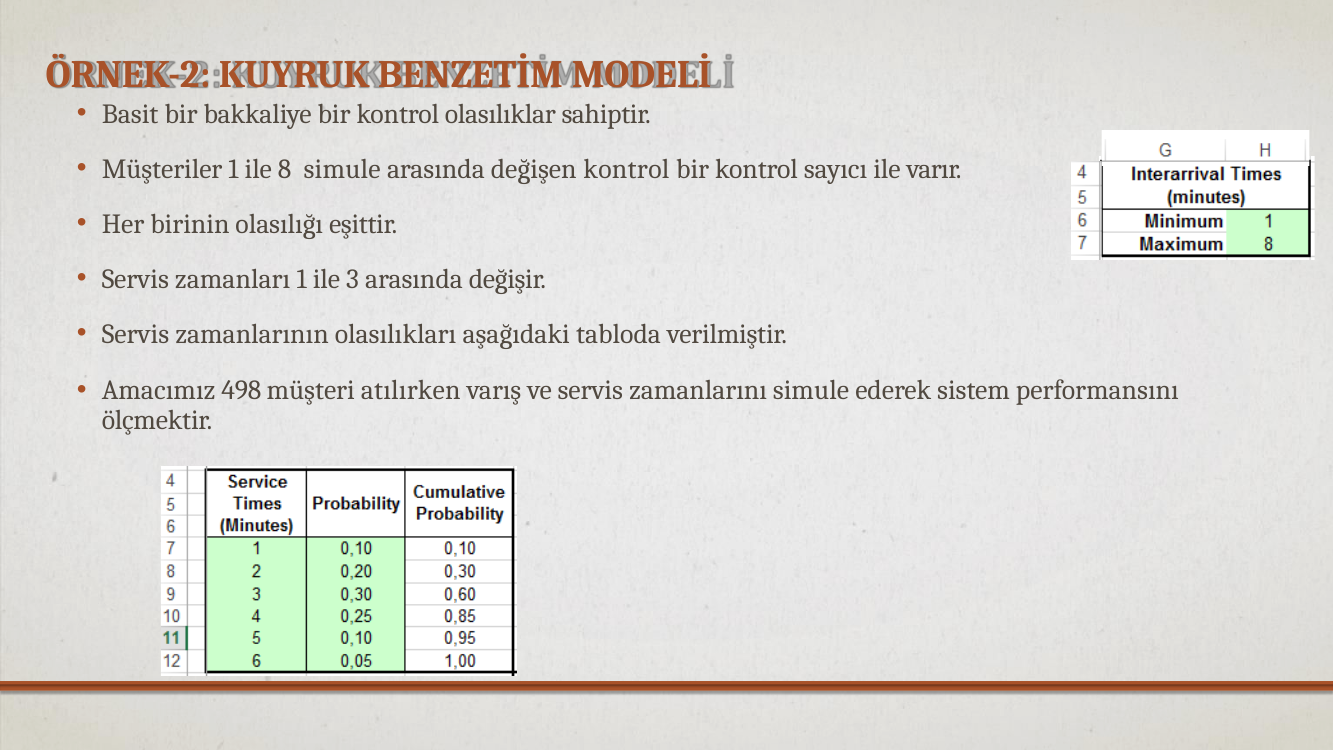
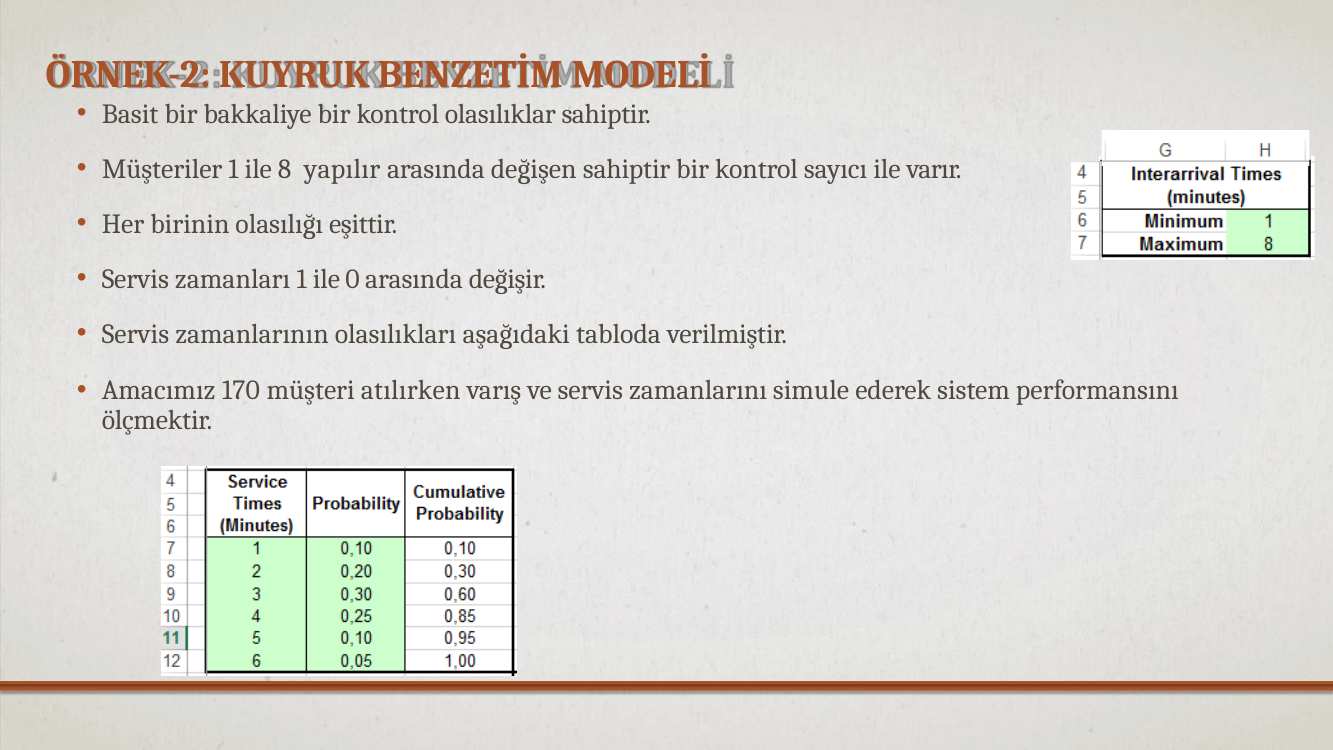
8 simule: simule -> yapılır (342, 169)
değişen kontrol: kontrol -> sahiptir (627, 169)
3: 3 -> 0 (353, 279)
498: 498 -> 170 (241, 390)
